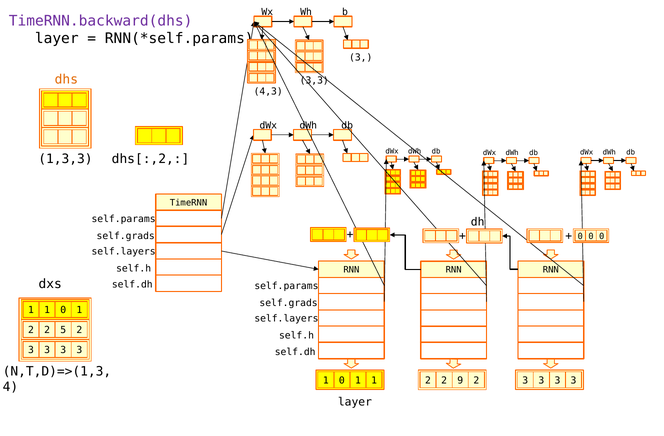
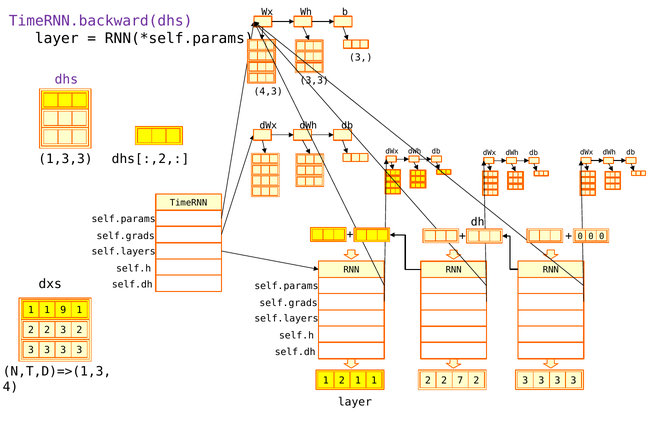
dhs colour: orange -> purple (66, 80)
1 1 0: 0 -> 9 (63, 310)
2 2 5: 5 -> 3 (63, 330)
0: 0 -> 2 (342, 380)
9: 9 -> 7 (460, 381)
